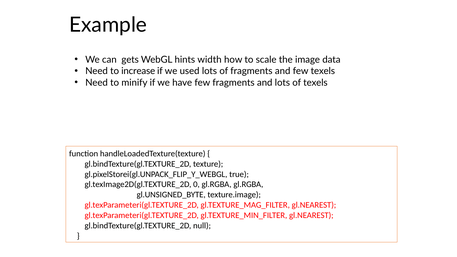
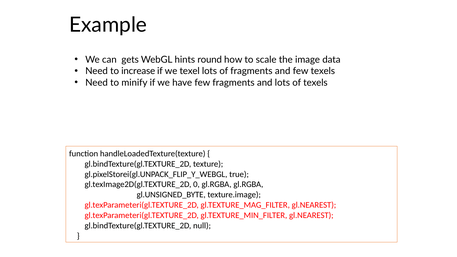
width: width -> round (210, 60)
used: used -> texel (190, 71)
